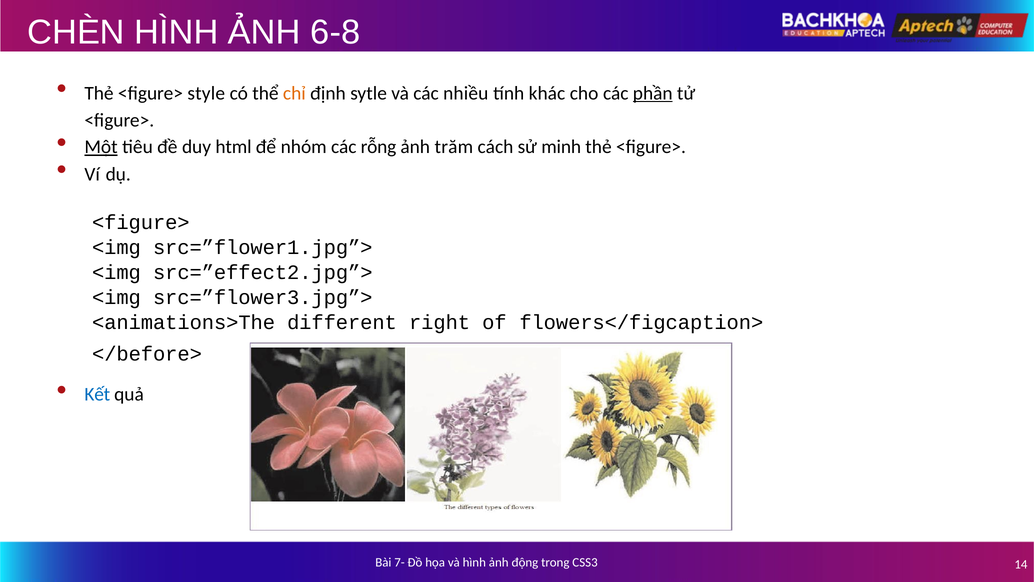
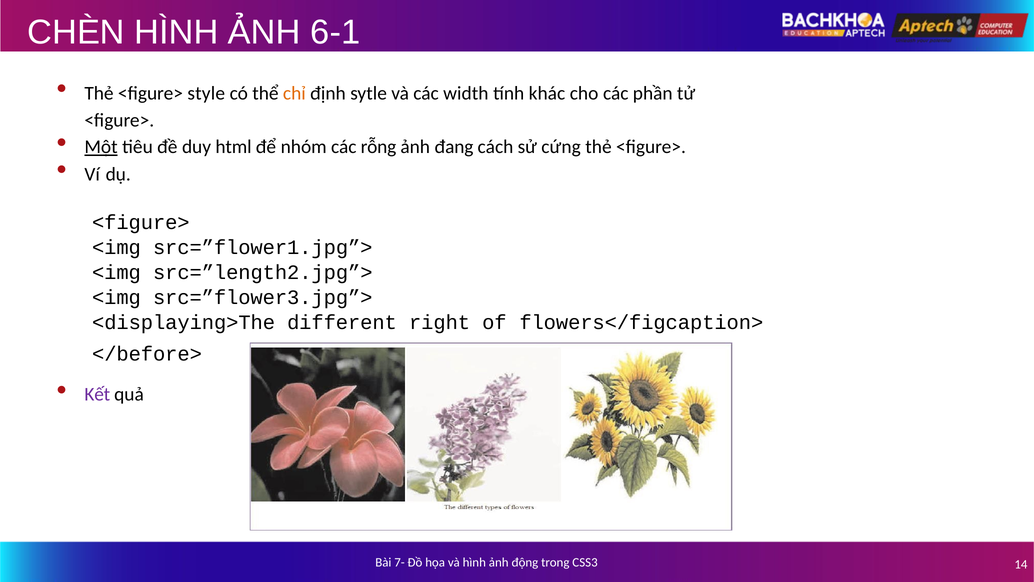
6-8: 6-8 -> 6-1 (335, 33)
nhiều: nhiều -> width (466, 93)
phần underline: present -> none (653, 93)
trăm: trăm -> đang (454, 147)
minh: minh -> cứng (561, 147)
src=”effect2.jpg”>: src=”effect2.jpg”> -> src=”length2.jpg”> (263, 272)
<animations>The: <animations>The -> <displaying>The (184, 322)
Kết colour: blue -> purple (97, 394)
